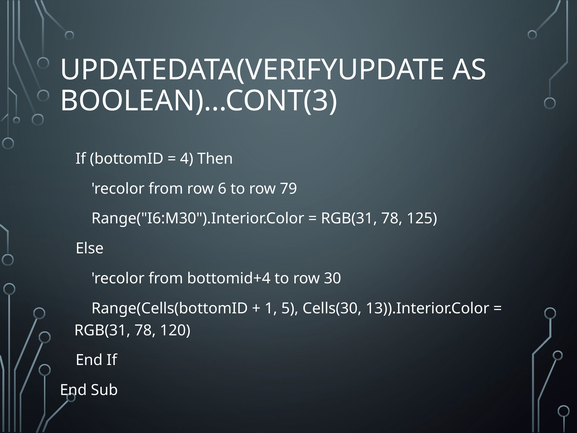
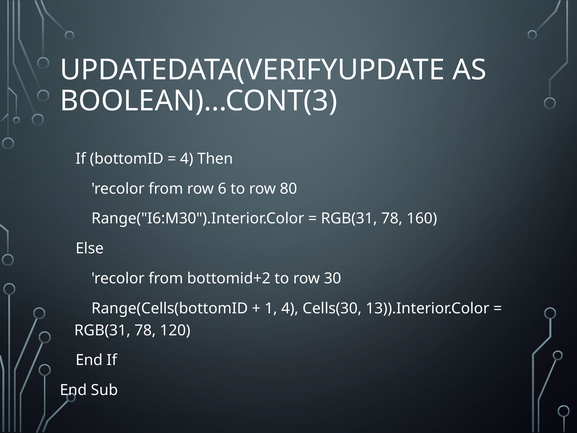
79: 79 -> 80 (288, 189)
125: 125 -> 160 (422, 219)
bottomid+4: bottomid+4 -> bottomid+2 (229, 278)
1 5: 5 -> 4 (290, 308)
